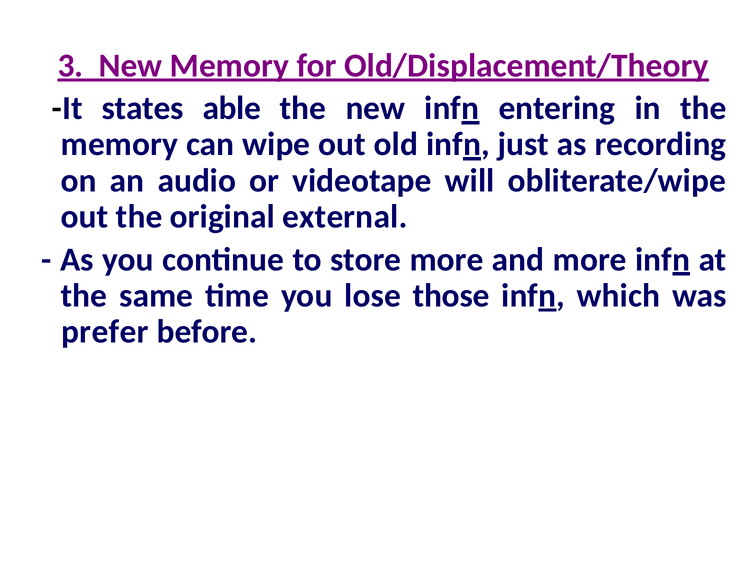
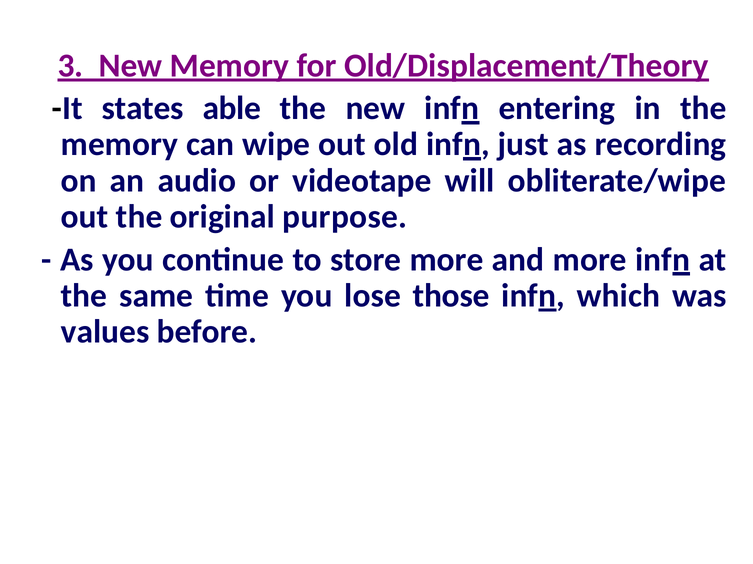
external: external -> purpose (345, 217)
prefer: prefer -> values (105, 332)
